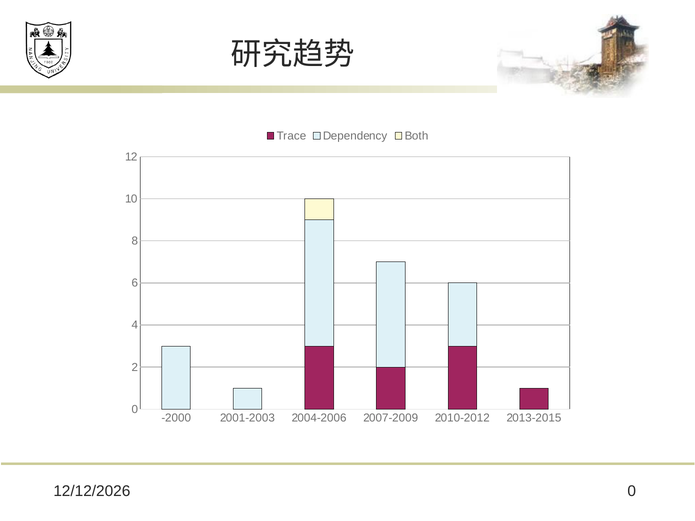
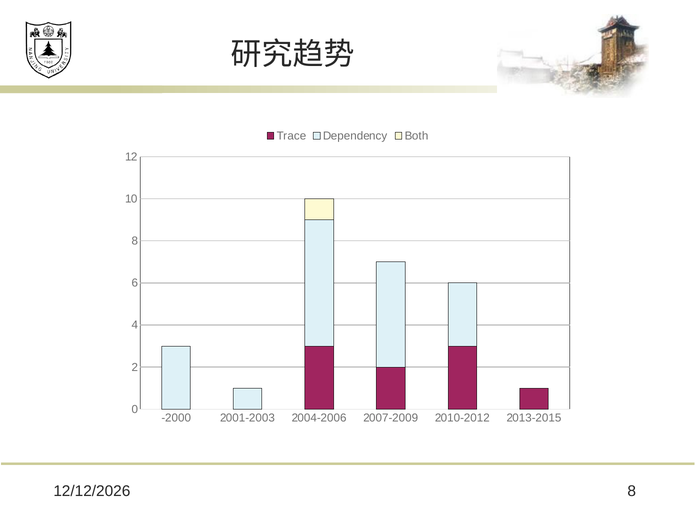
0: 0 -> 8 (632, 492)
